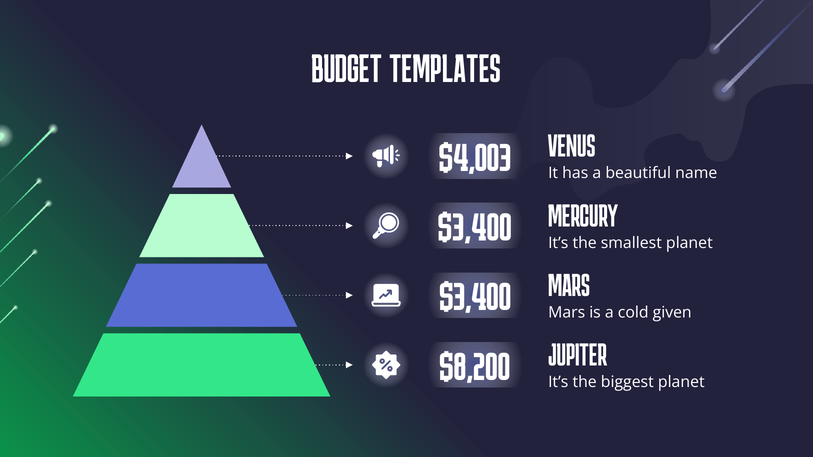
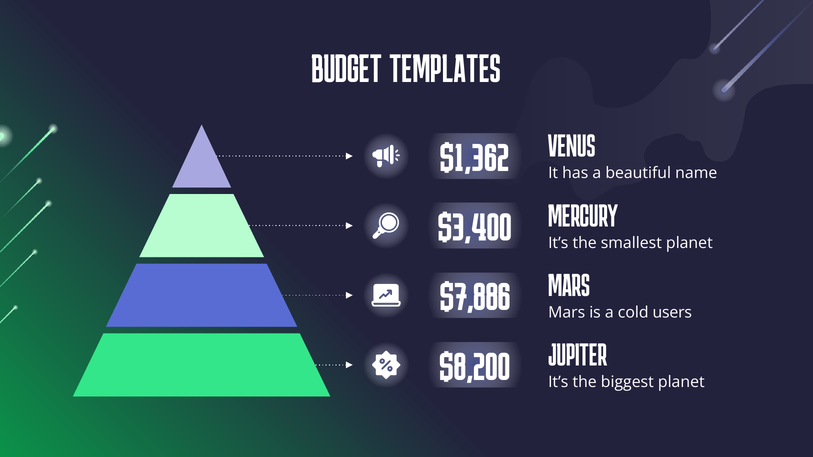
$4,003: $4,003 -> $1,362 (475, 156)
$3,400: $3,400 -> $7,886 (475, 296)
given: given -> users (672, 313)
